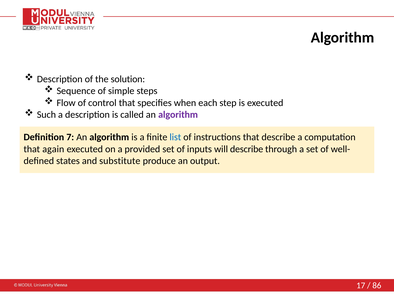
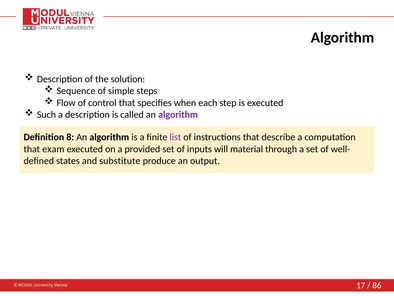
7: 7 -> 8 (70, 137)
list colour: blue -> purple (175, 137)
again: again -> exam (53, 149)
will describe: describe -> material (247, 149)
